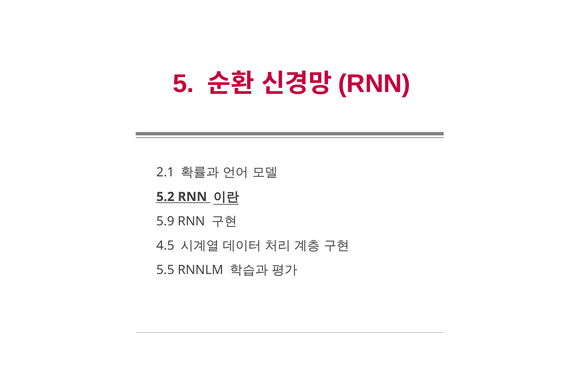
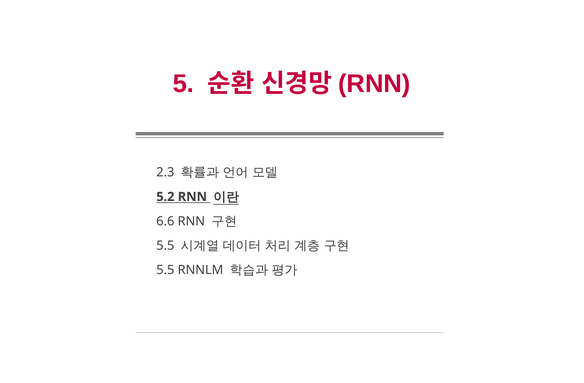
2.1: 2.1 -> 2.3 (165, 173)
5.9: 5.9 -> 6.6 (165, 222)
4.5: 4.5 -> 5.5 (165, 246)
